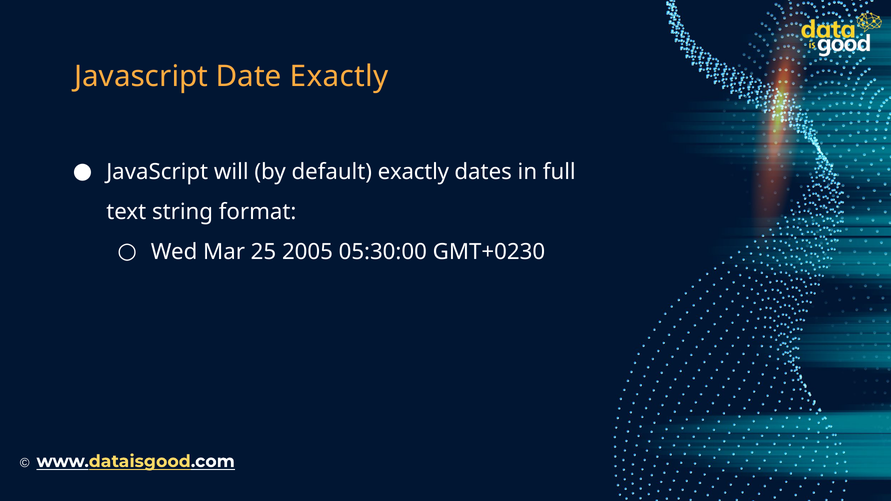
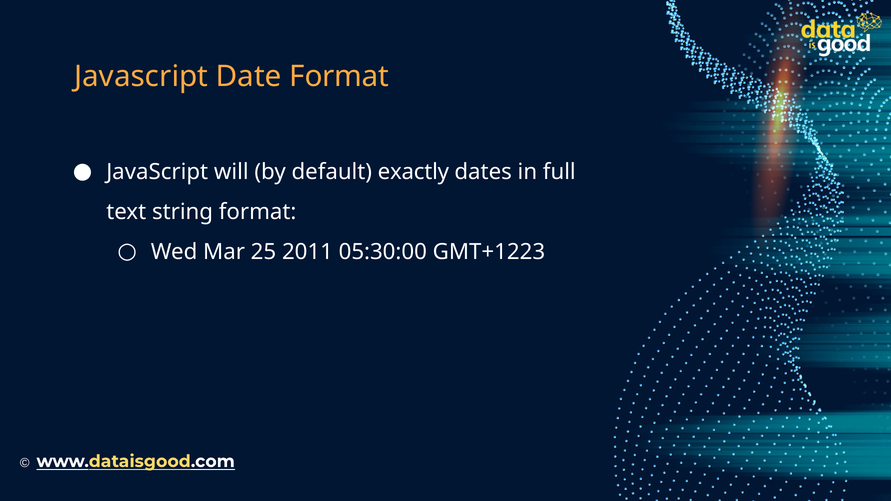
Date Exactly: Exactly -> Format (339, 76)
2005: 2005 -> 2011 (307, 252)
GMT+0230: GMT+0230 -> GMT+1223 (489, 252)
